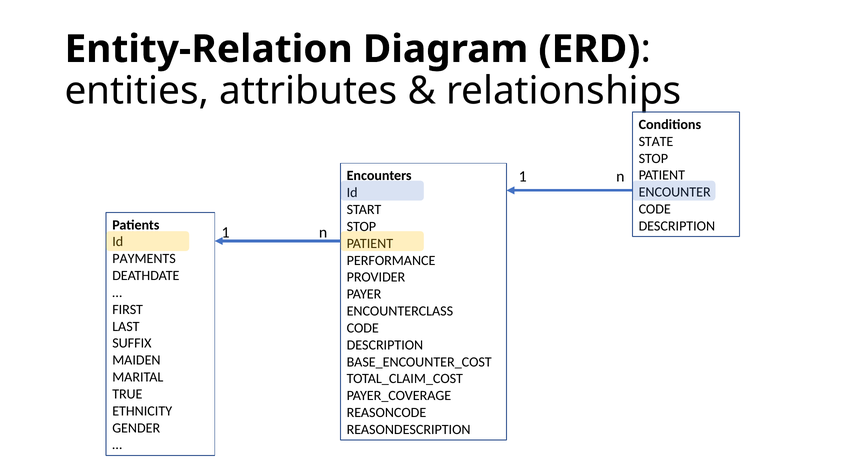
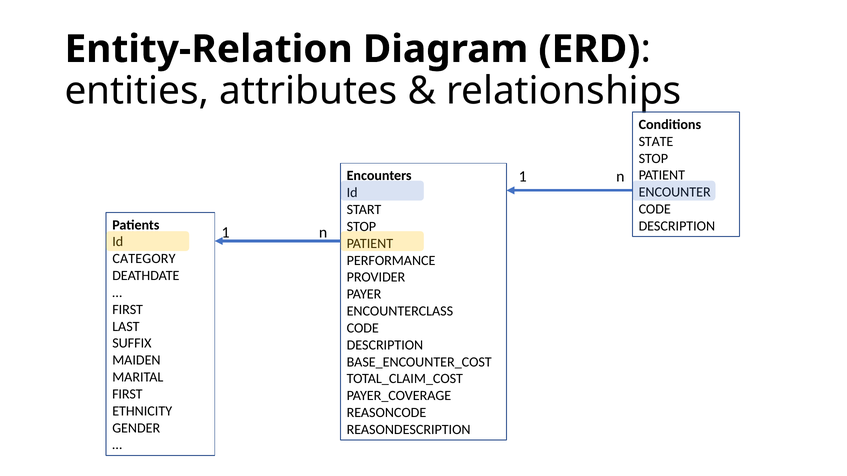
PAYMENTS: PAYMENTS -> CATEGORY (144, 259)
TRUE: TRUE -> FIRST (127, 394)
